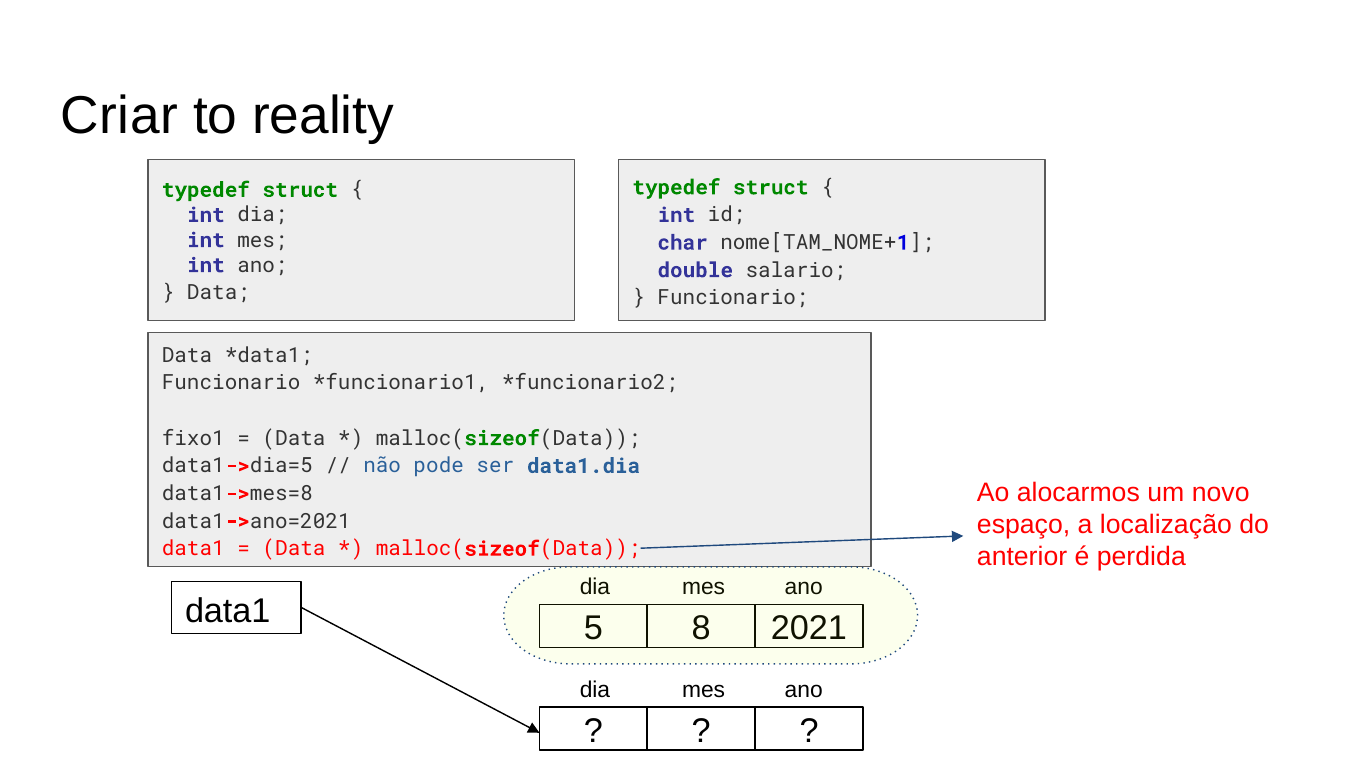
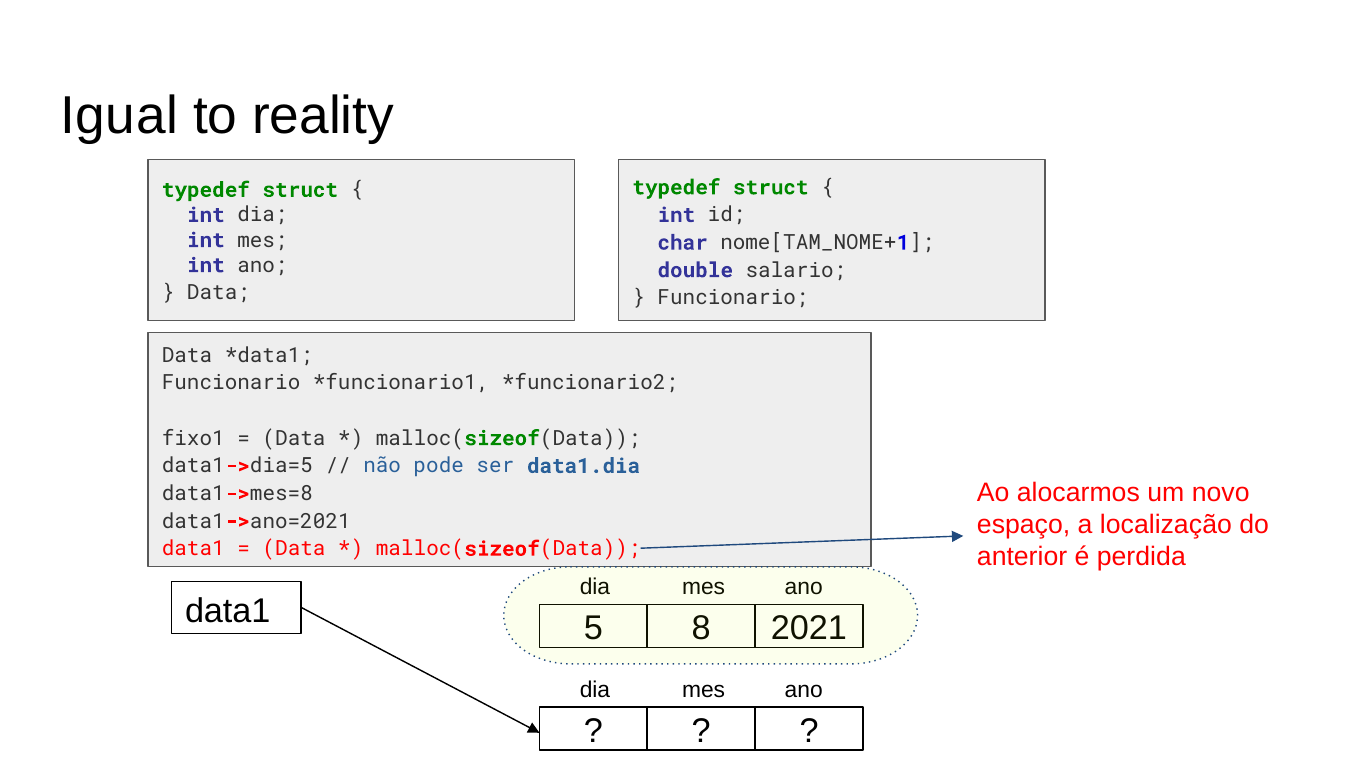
Criar: Criar -> Igual (119, 116)
